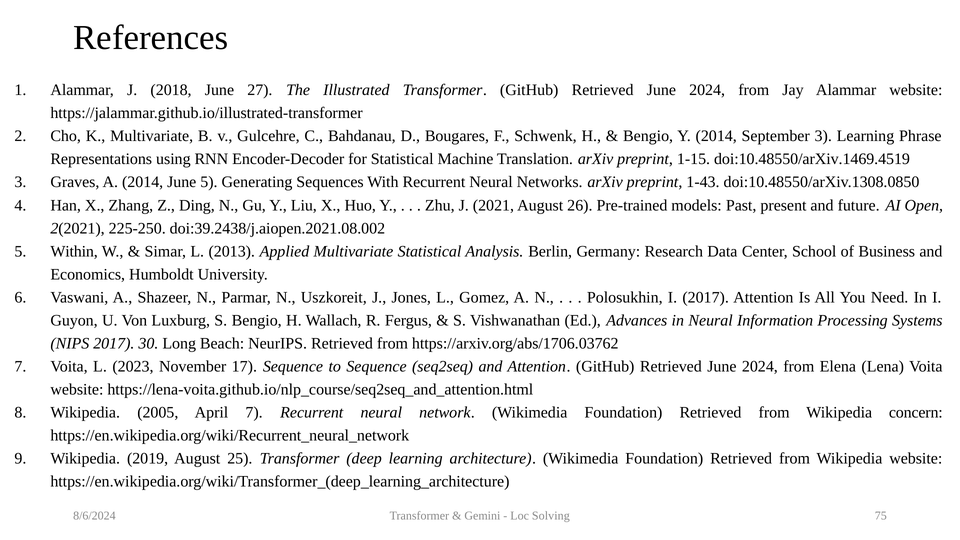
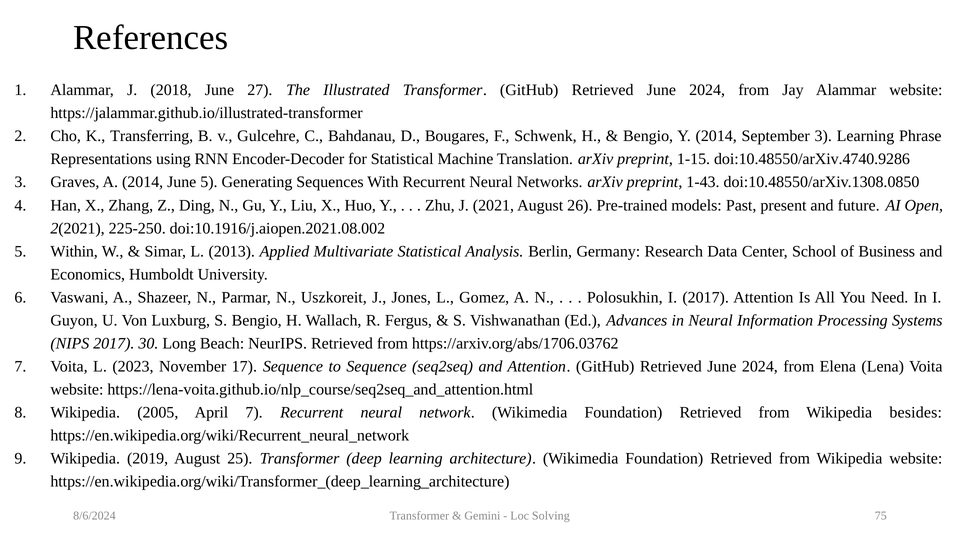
K Multivariate: Multivariate -> Transferring (152, 136)
doi:10.48550/arXiv.1469.4519: doi:10.48550/arXiv.1469.4519 -> doi:10.48550/arXiv.4740.9286 (812, 159)
doi:39.2438/j.aiopen.2021.08.002: doi:39.2438/j.aiopen.2021.08.002 -> doi:10.1916/j.aiopen.2021.08.002 (277, 228)
concern: concern -> besides (916, 412)
